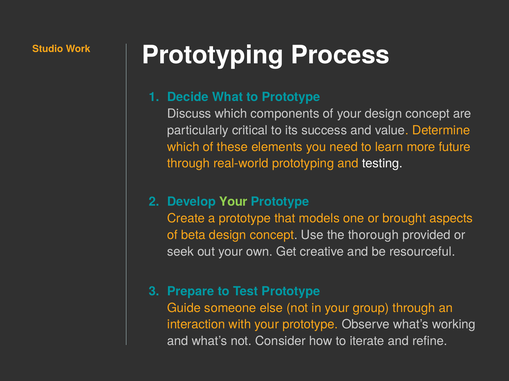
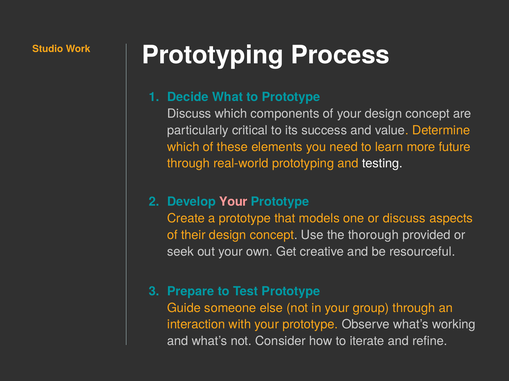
Your colour: light green -> pink (233, 202)
or brought: brought -> discuss (404, 219)
beta: beta -> their (193, 235)
